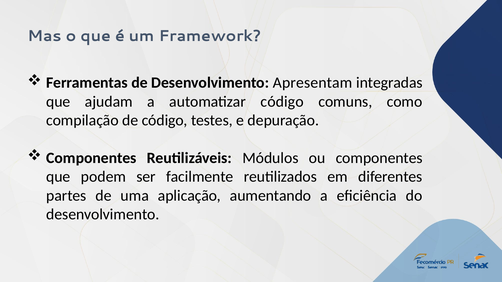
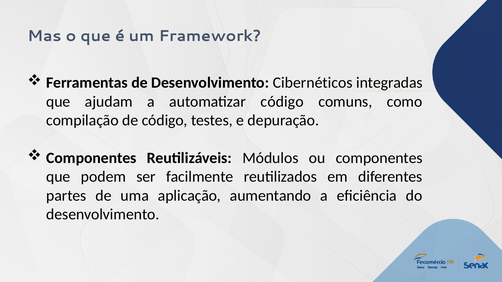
Apresentam: Apresentam -> Cibernéticos (313, 83)
